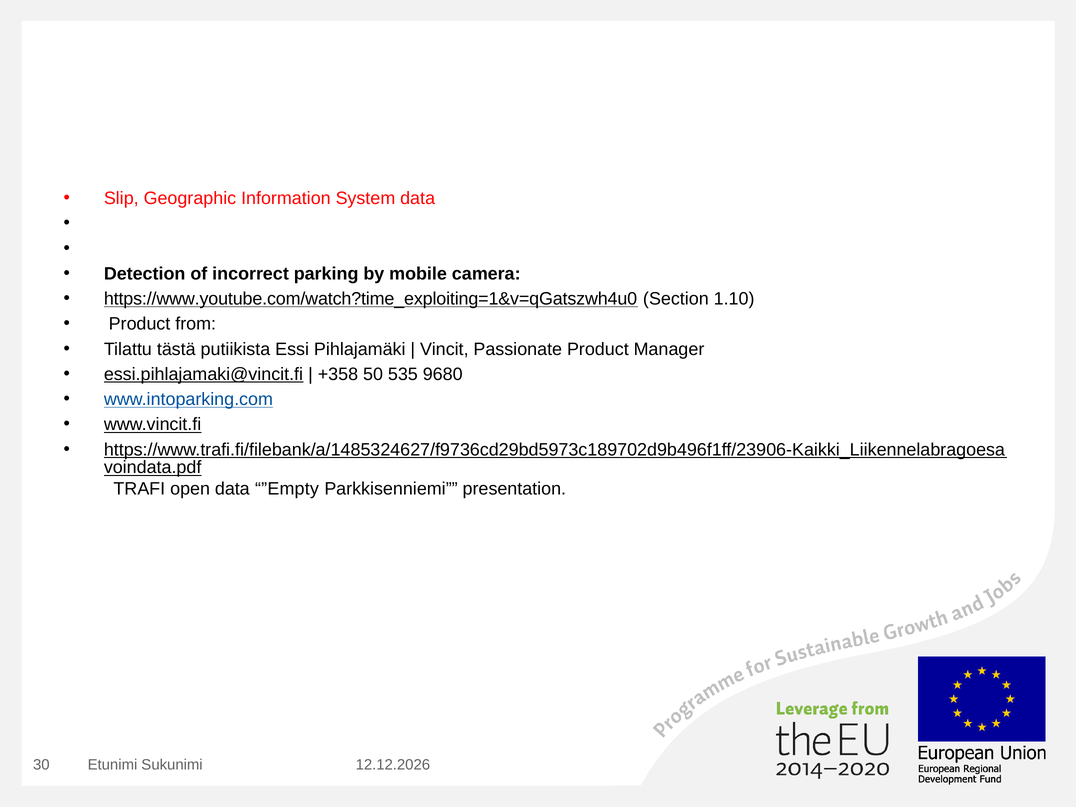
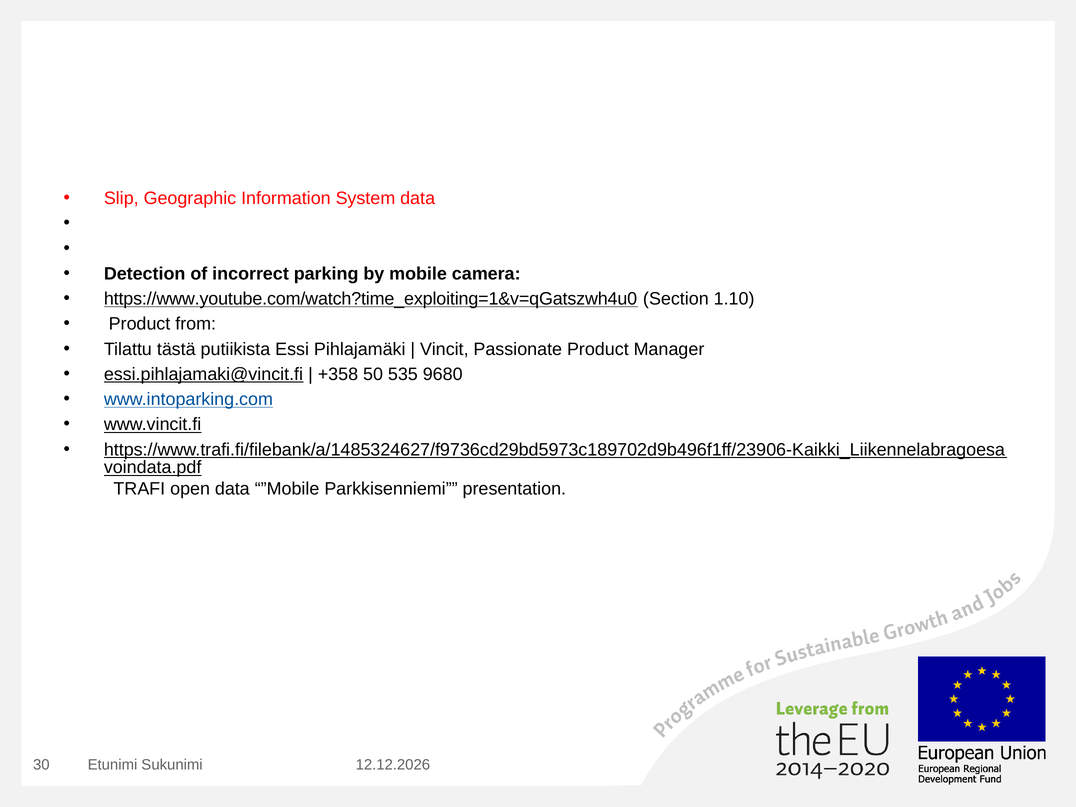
”Empty: ”Empty -> ”Mobile (287, 489)
